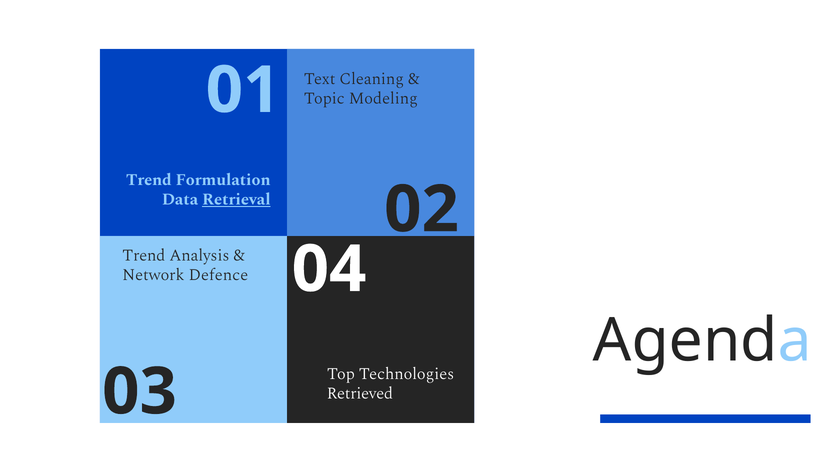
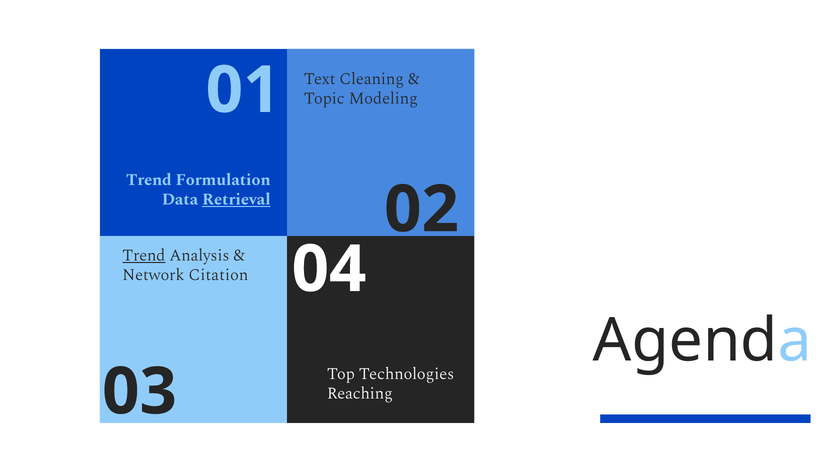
Trend underline: none -> present (144, 256)
Defence: Defence -> Citation (218, 275)
Retrieved: Retrieved -> Reaching (360, 394)
